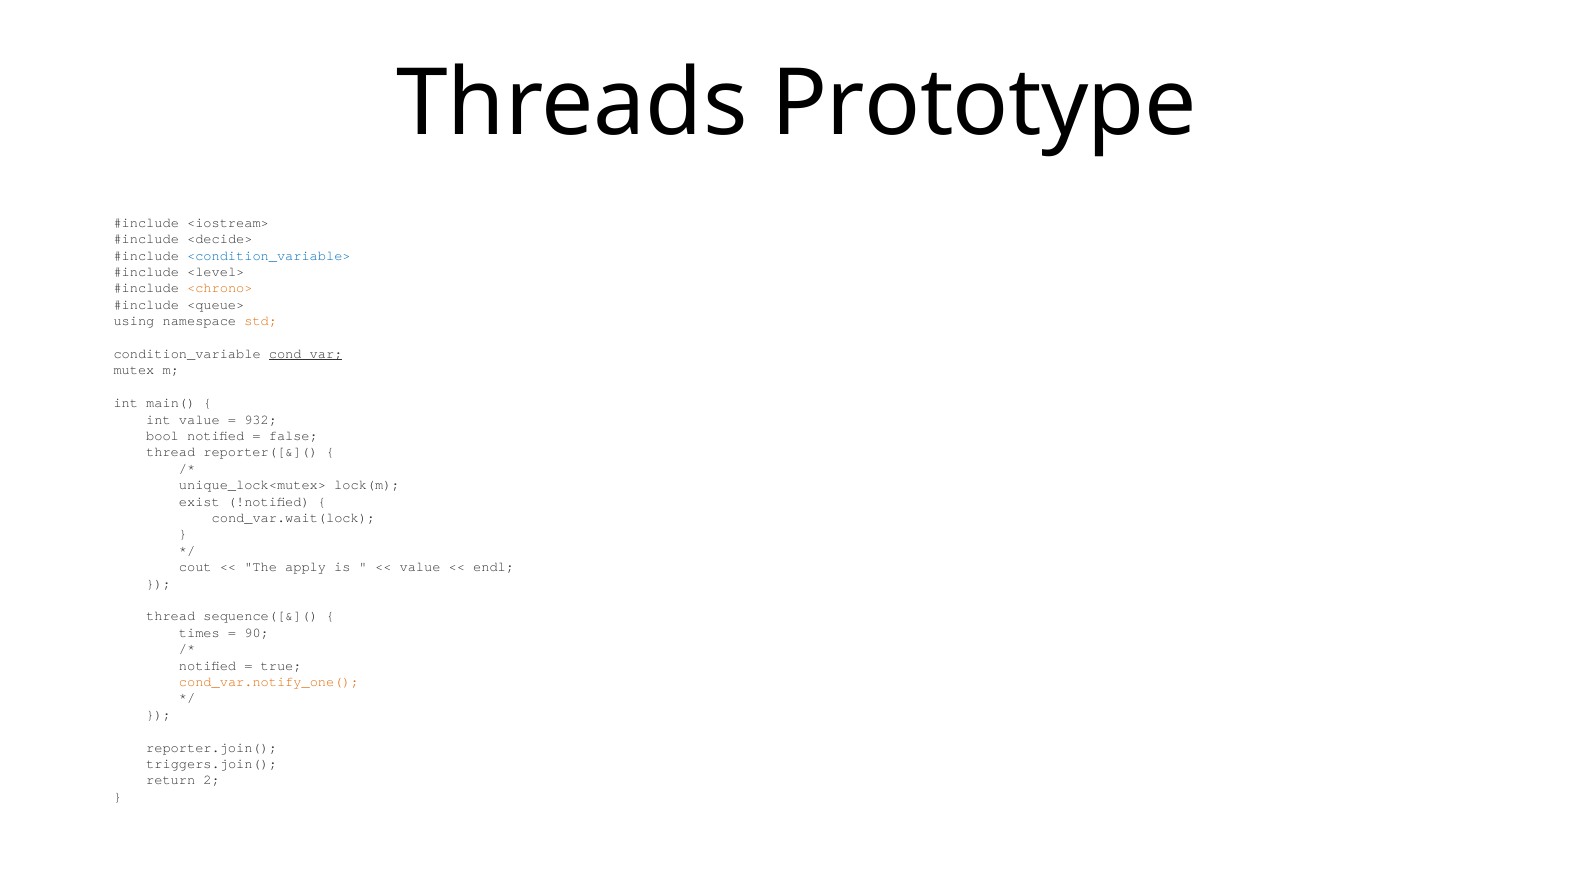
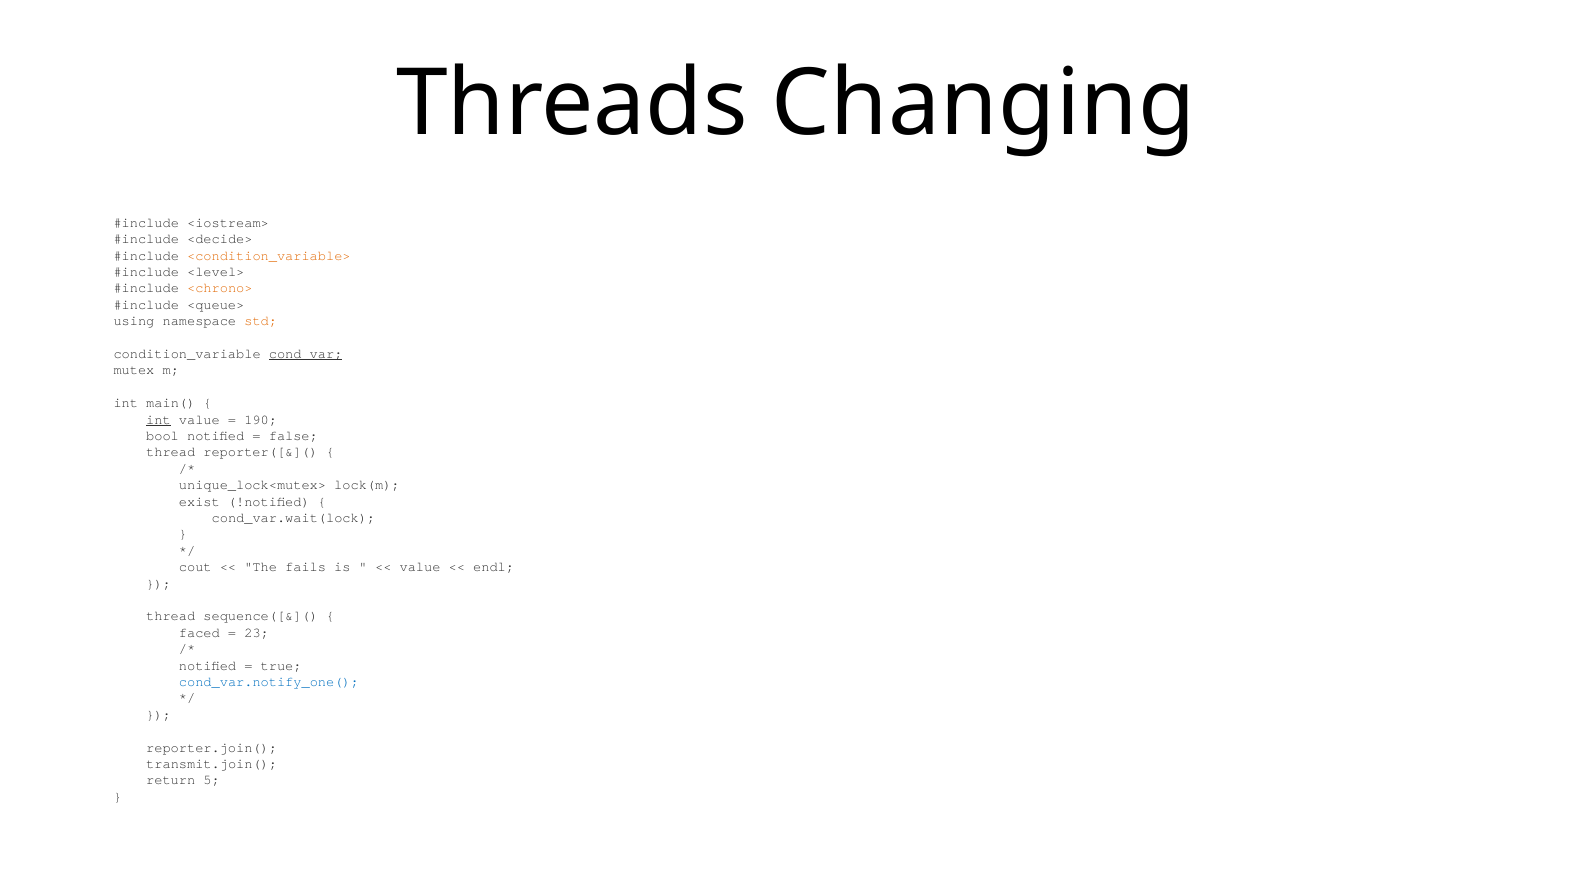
Prototype: Prototype -> Changing (983, 104)
<condition_variable> colour: blue -> orange (269, 256)
int underline: none -> present (159, 420)
932: 932 -> 190 (261, 420)
apply: apply -> fails (306, 567)
times: times -> faced (199, 633)
90: 90 -> 23 (257, 633)
cond_var.notify_one( colour: orange -> blue (269, 682)
triggers.join(: triggers.join( -> transmit.join( (212, 764)
2: 2 -> 5 (212, 781)
